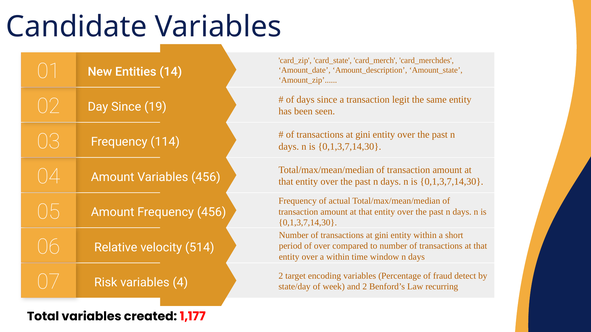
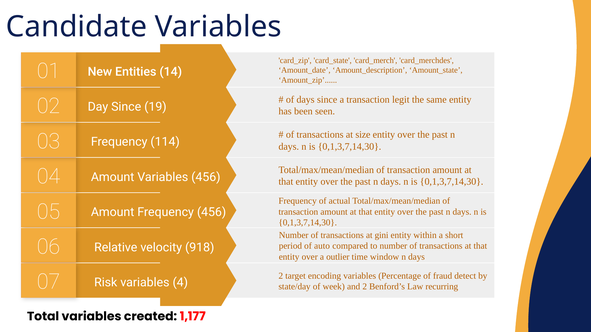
gini: gini -> size (363, 135)
of over: over -> auto (322, 246)
514: 514 -> 918 (200, 248)
a within: within -> outlier (338, 257)
